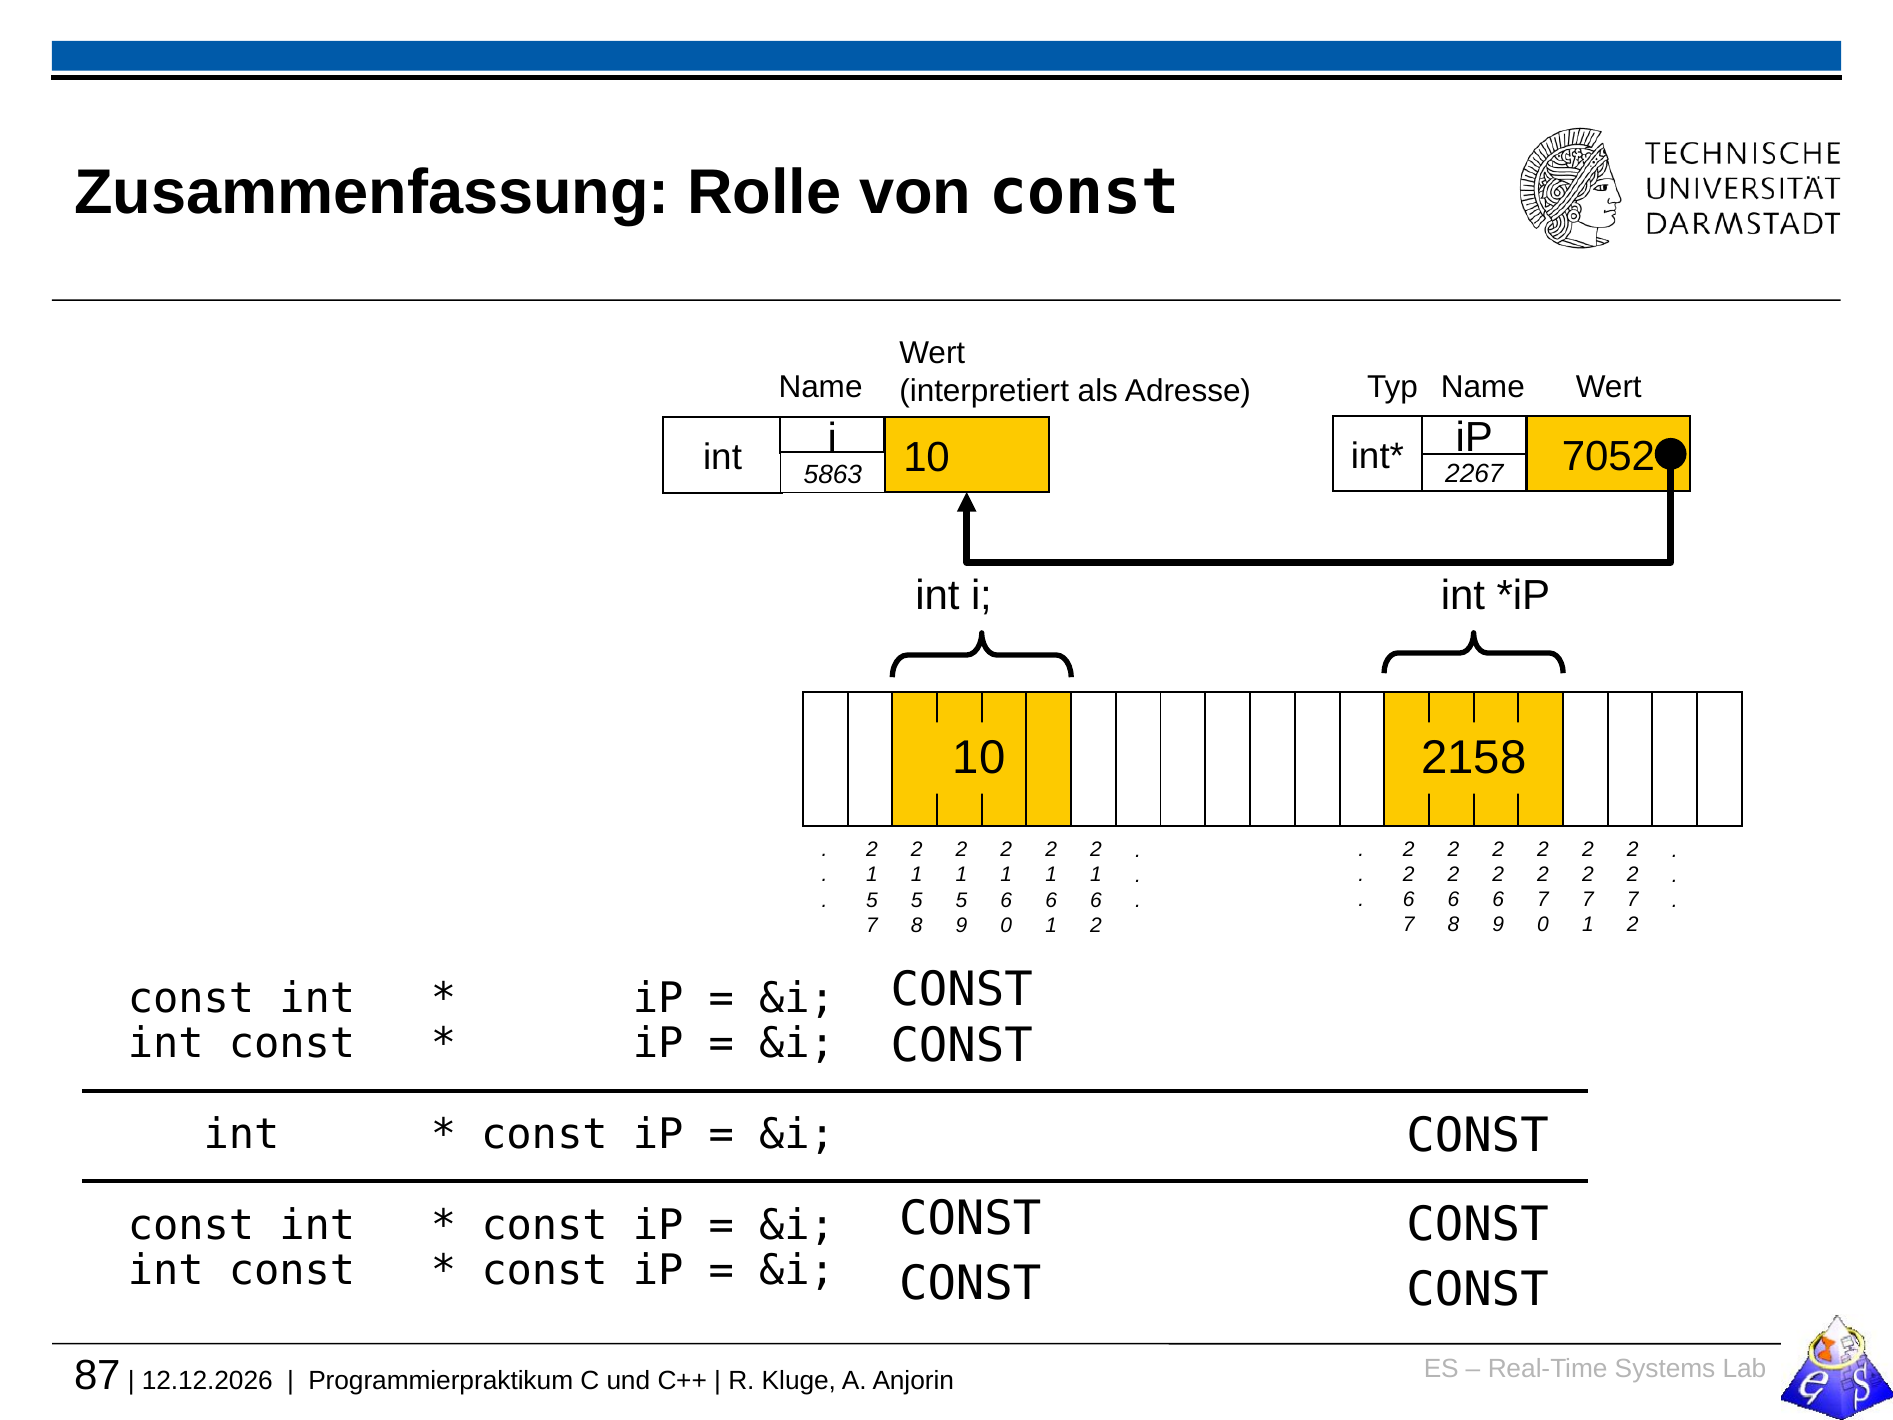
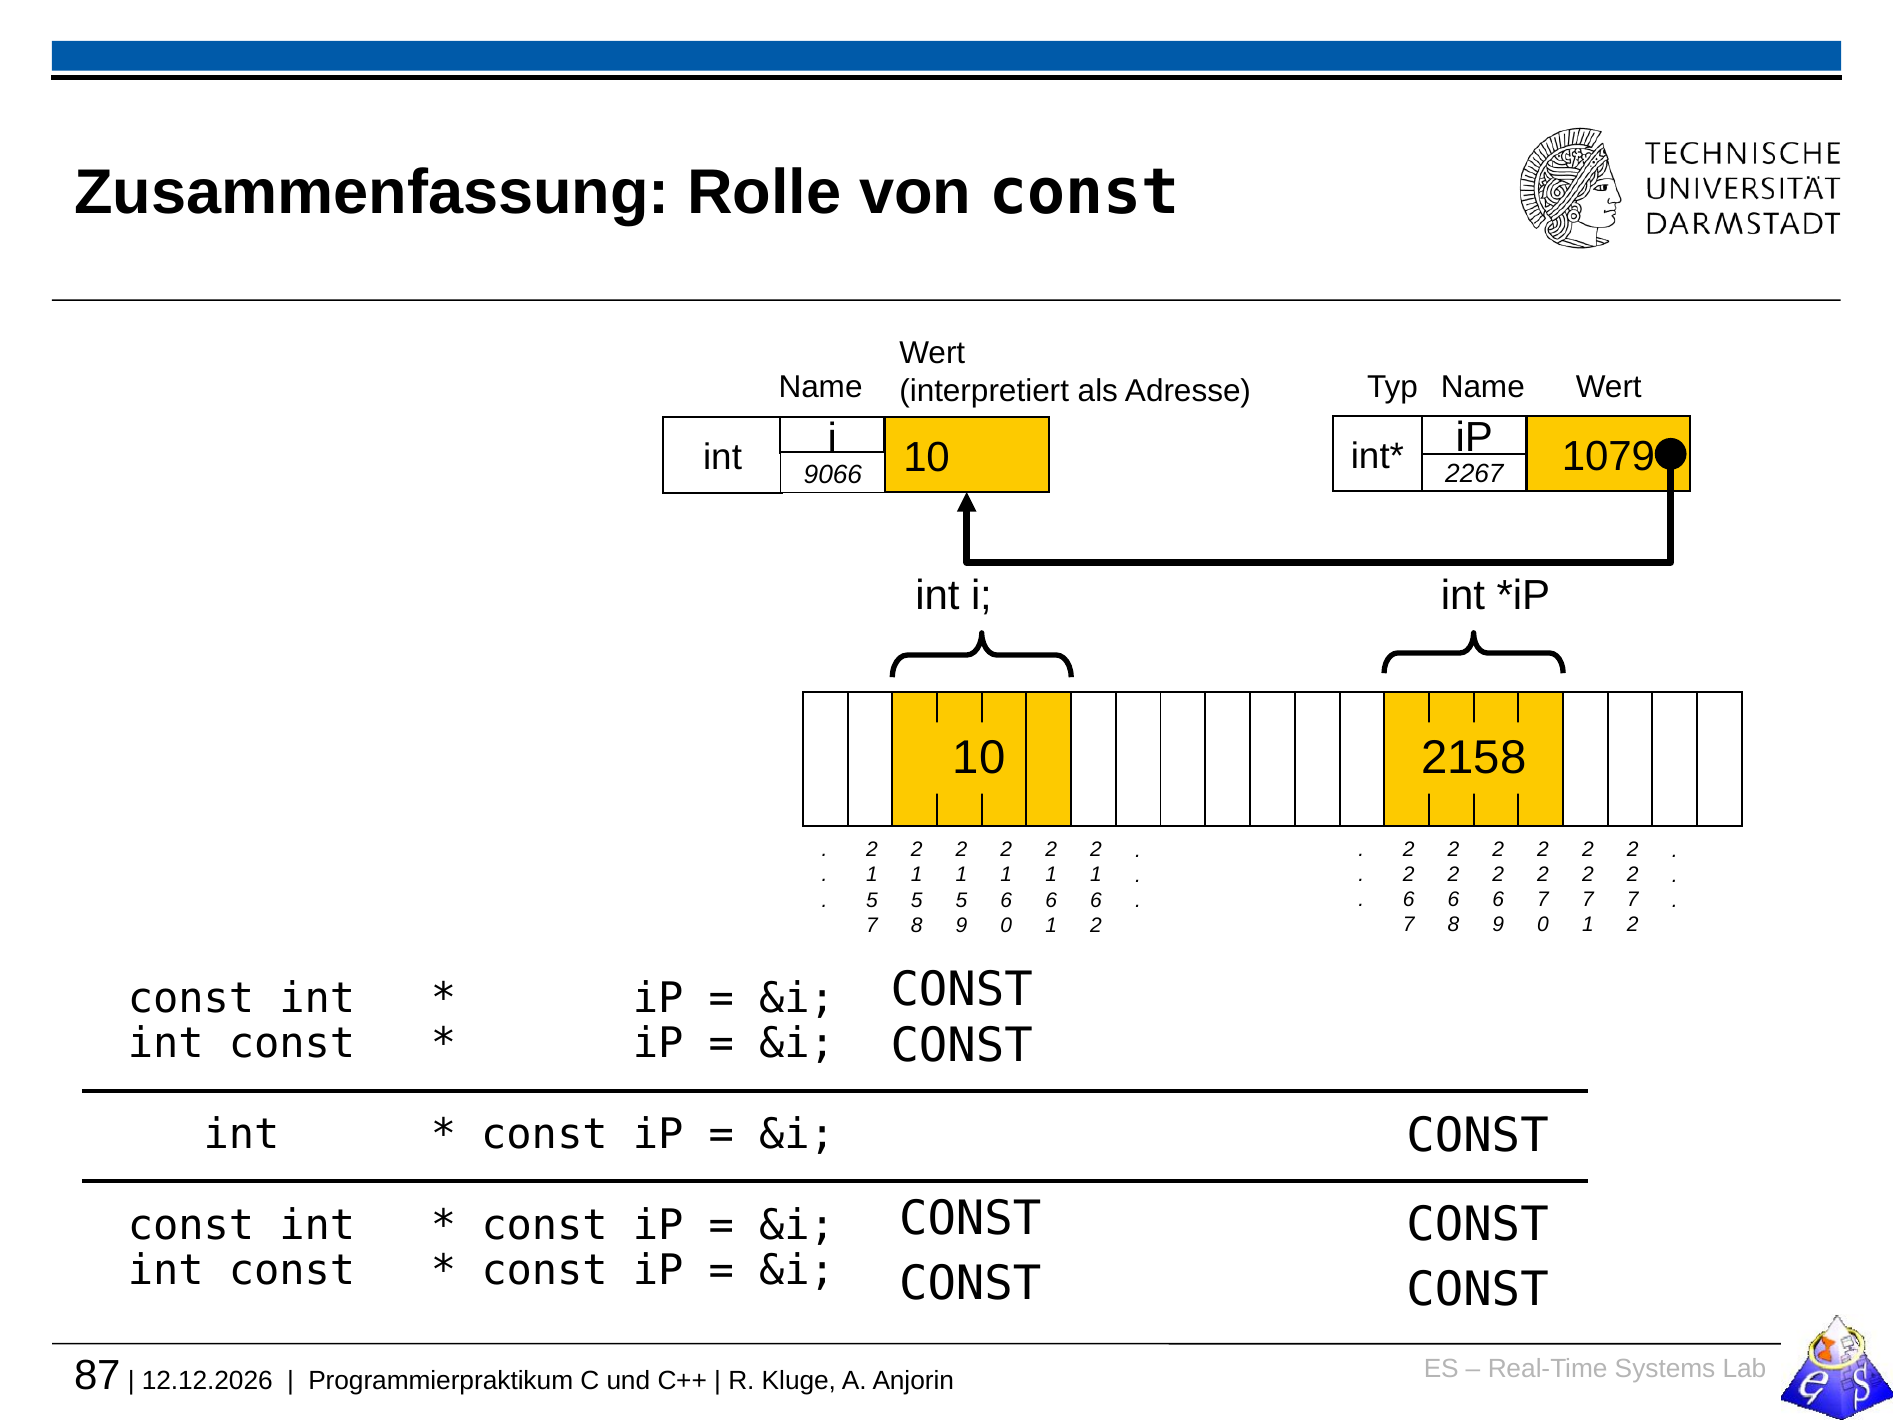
5863: 5863 -> 9066 (833, 474)
7052: 7052 -> 1079 (1609, 457)
